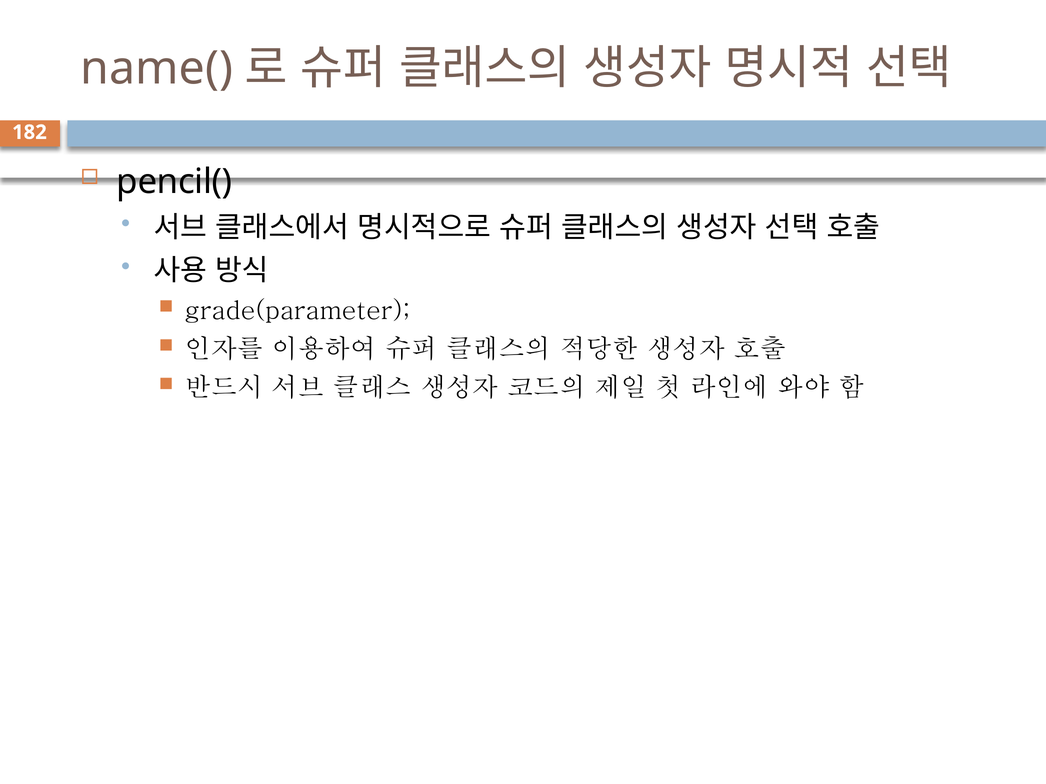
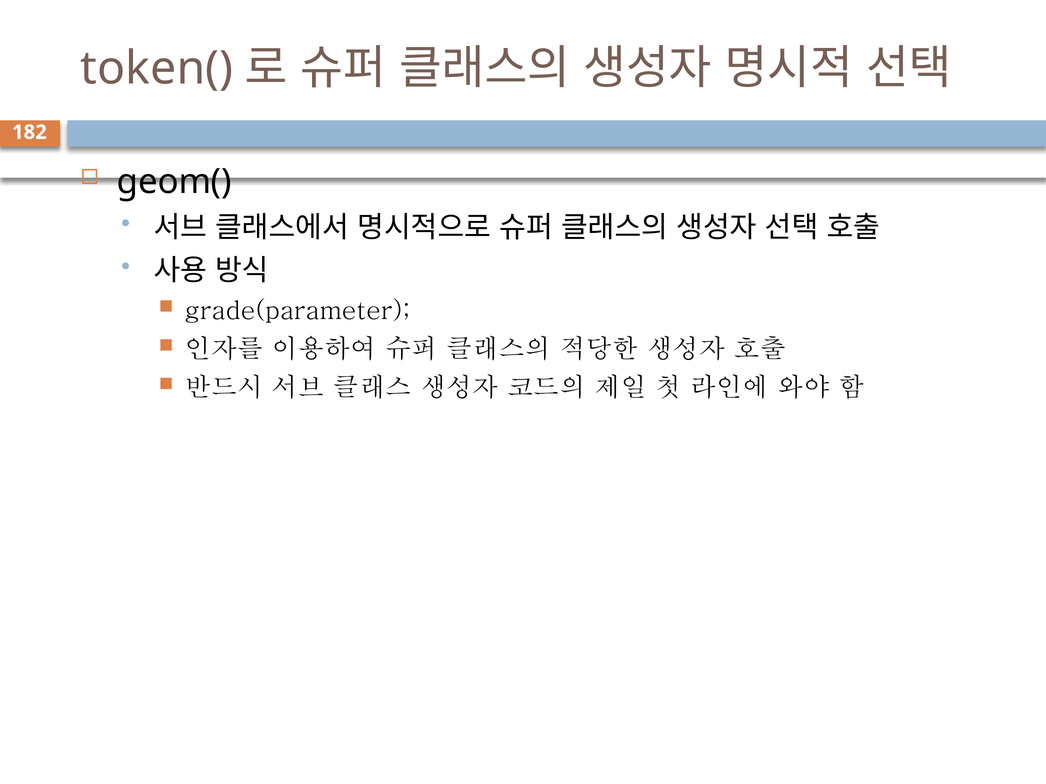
name(: name( -> token( (157, 68)
pencil(: pencil( -> geom( (174, 182)
